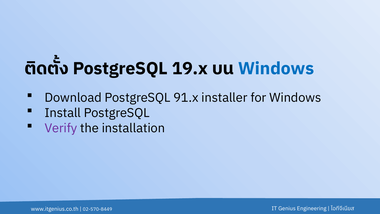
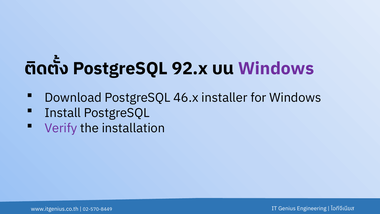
19.x: 19.x -> 92.x (190, 68)
Windows colour: blue -> purple (276, 68)
91.x: 91.x -> 46.x (186, 98)
